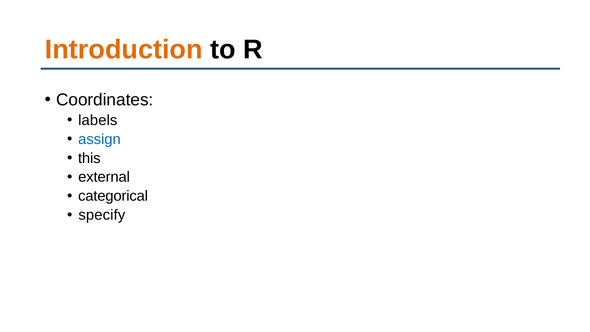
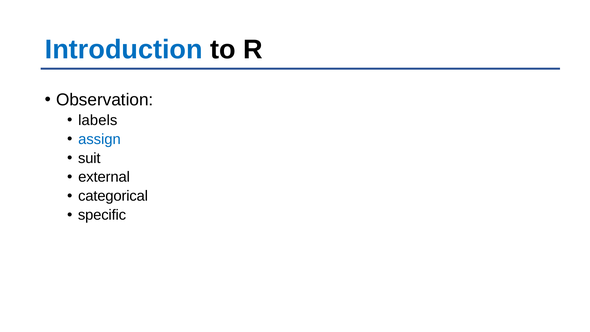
Introduction colour: orange -> blue (124, 50)
Coordinates: Coordinates -> Observation (105, 100)
this: this -> suit (89, 158)
specify: specify -> specific (102, 215)
